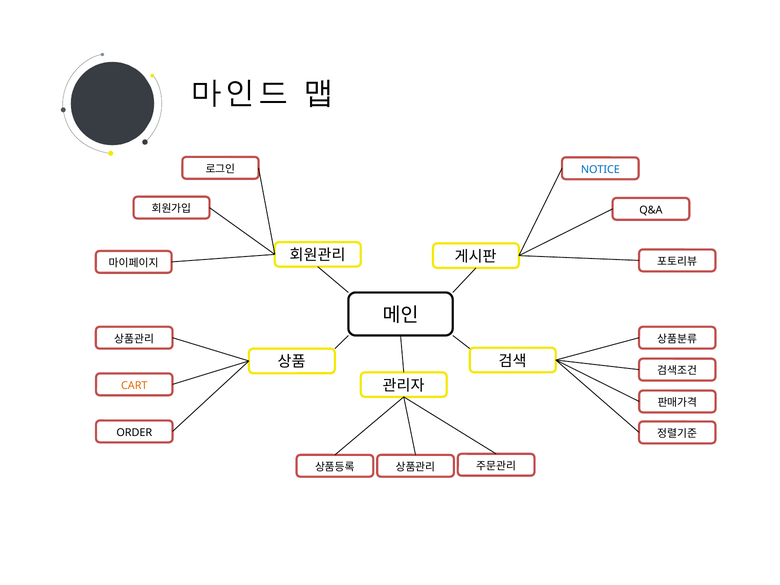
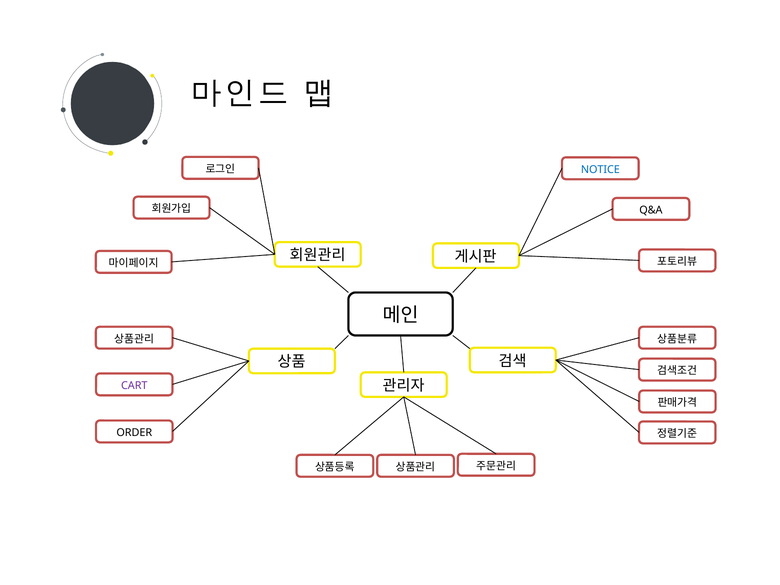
CART colour: orange -> purple (134, 386)
